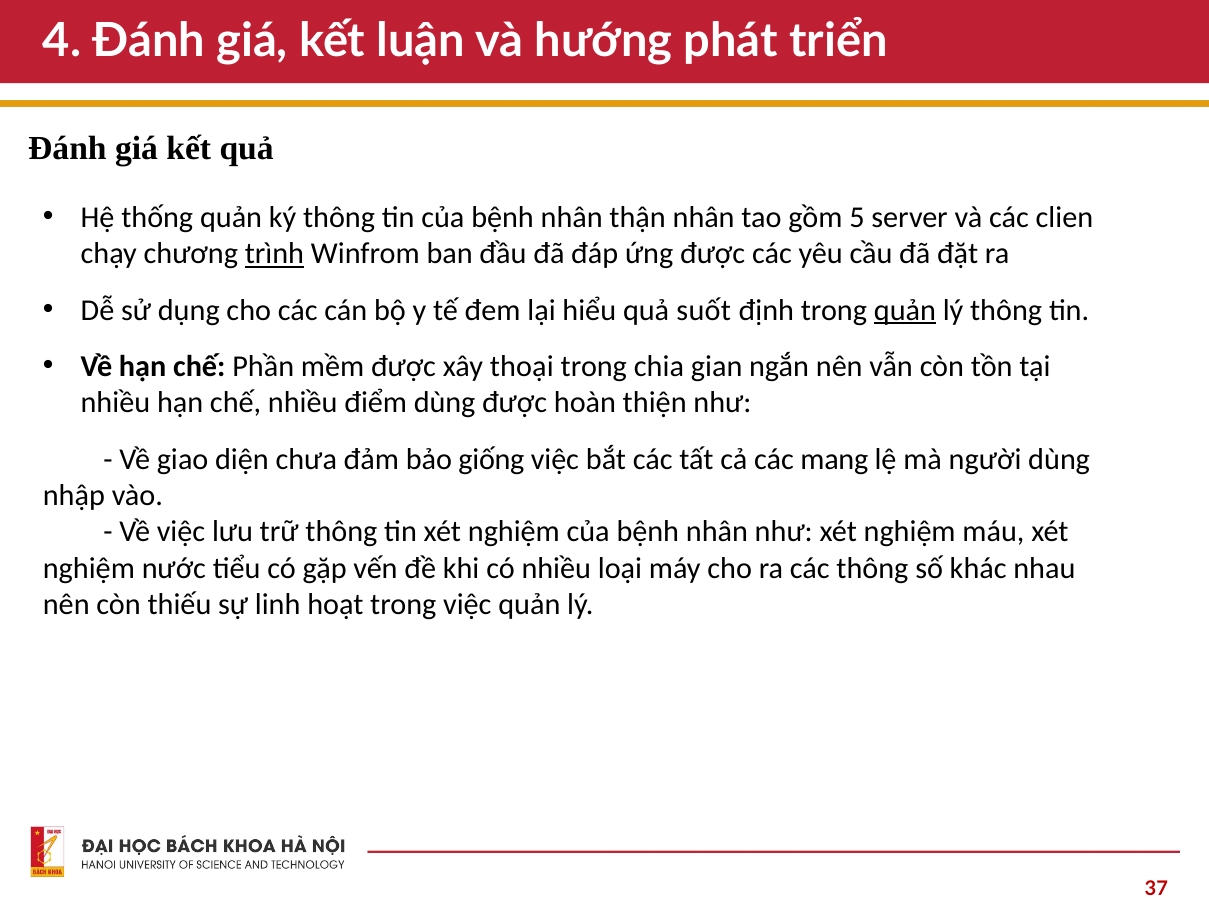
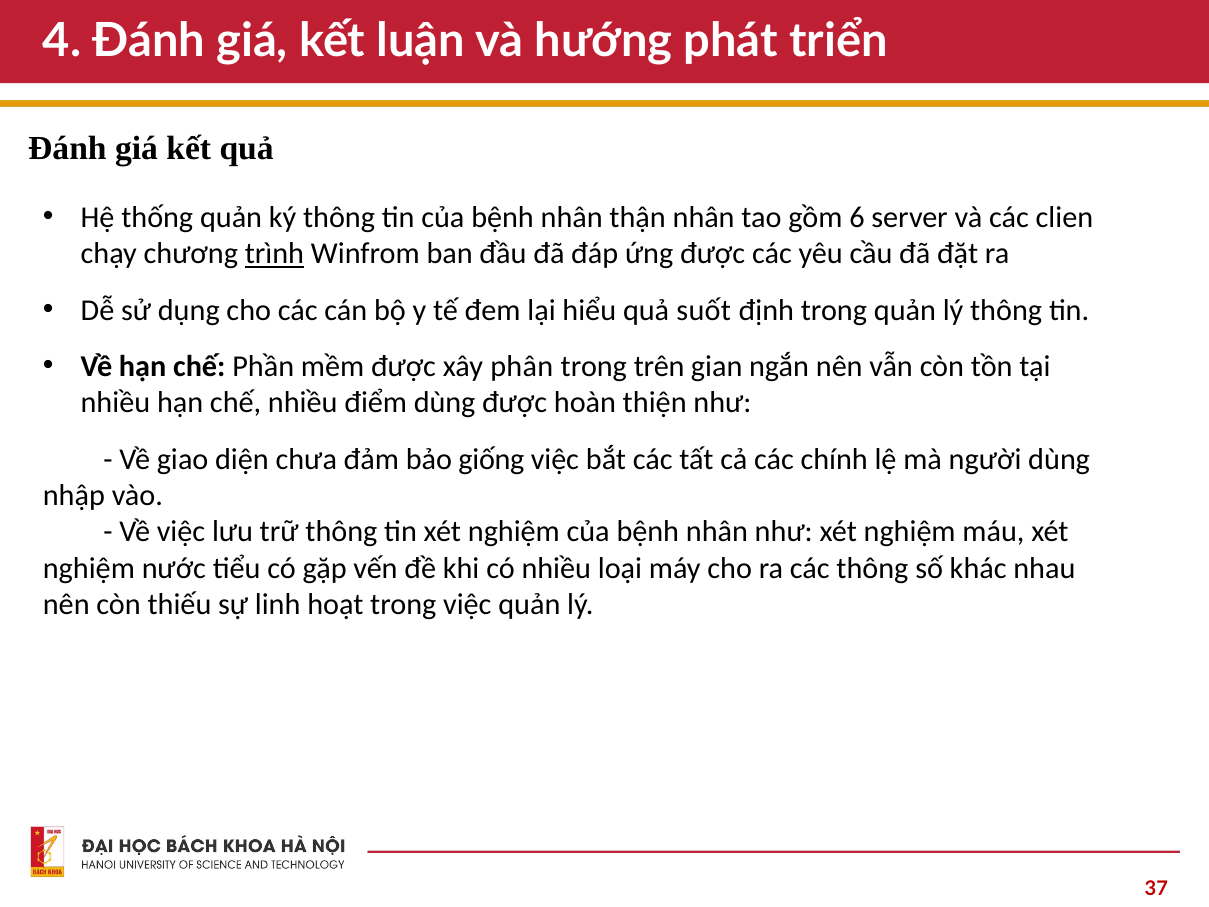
5: 5 -> 6 (857, 217)
quản underline: present -> none (905, 310)
thoại: thoại -> phân (522, 366)
chia: chia -> trên (659, 366)
mang: mang -> chính (834, 459)
